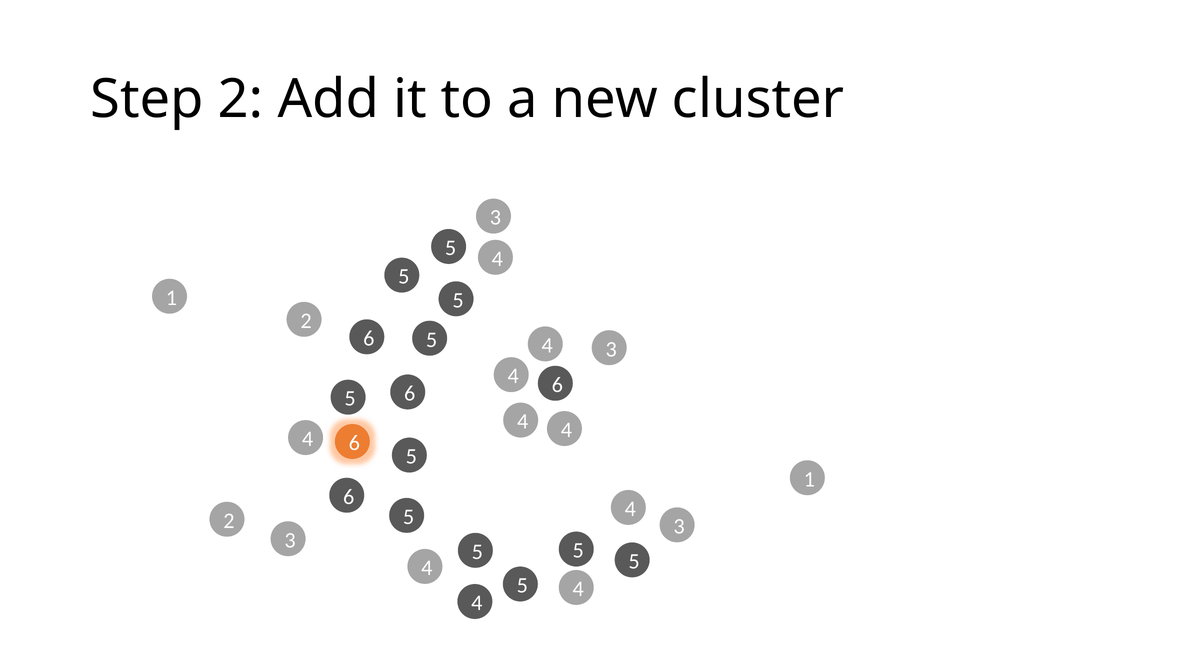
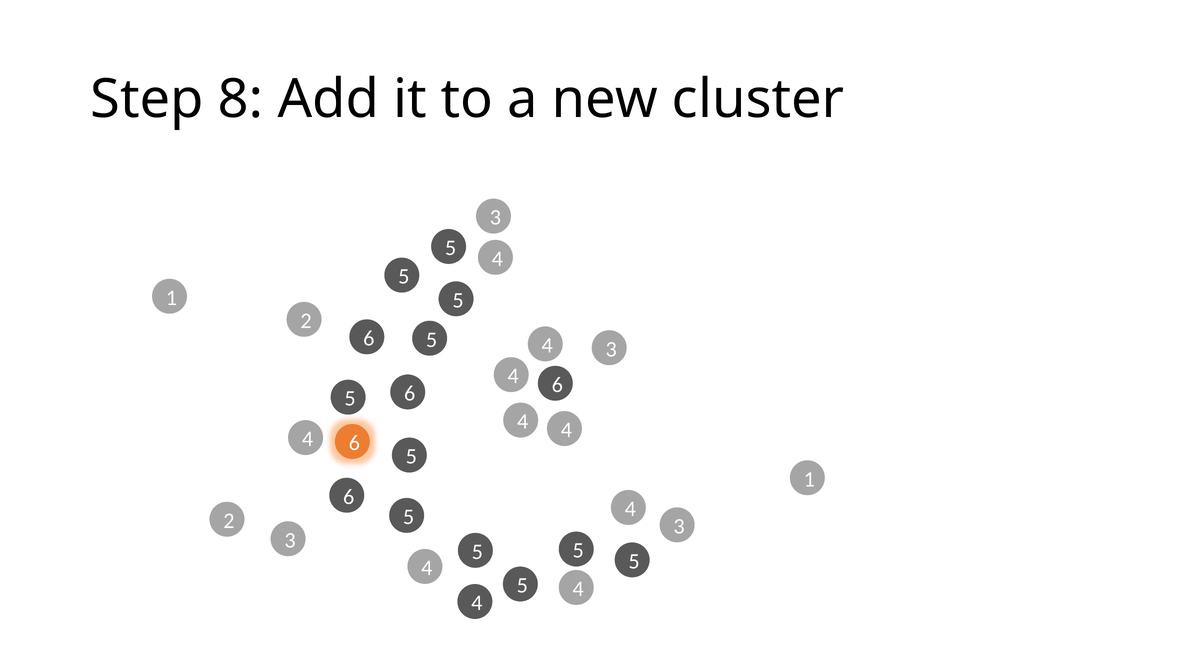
Step 2: 2 -> 8 (241, 100)
